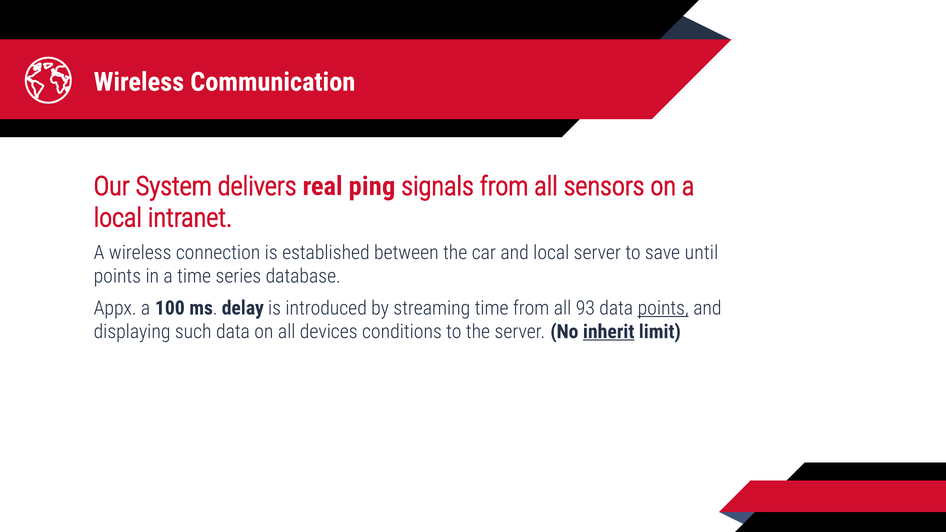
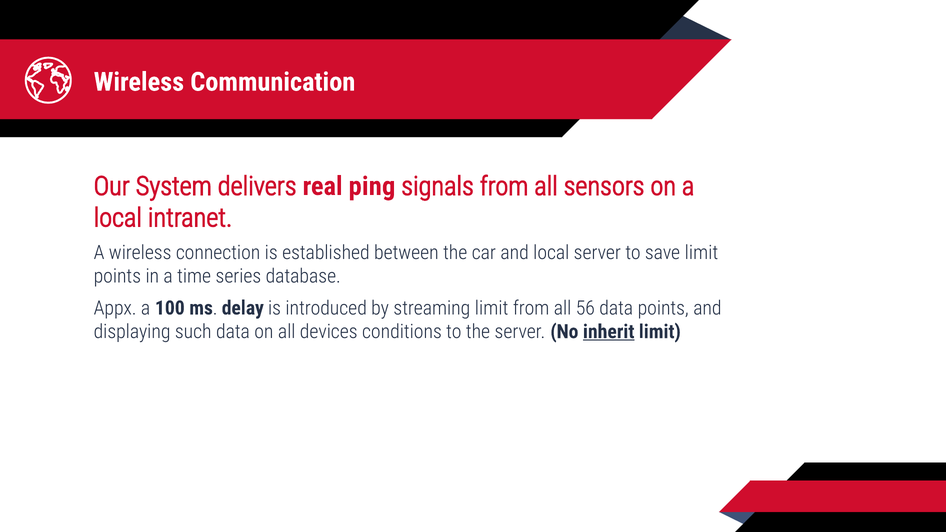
save until: until -> limit (701, 253)
streaming time: time -> limit (492, 308)
93: 93 -> 56 (585, 308)
points underline: present -> none (663, 308)
